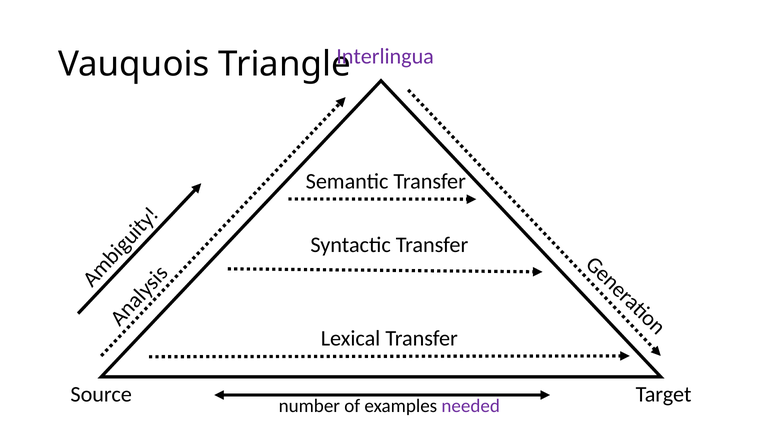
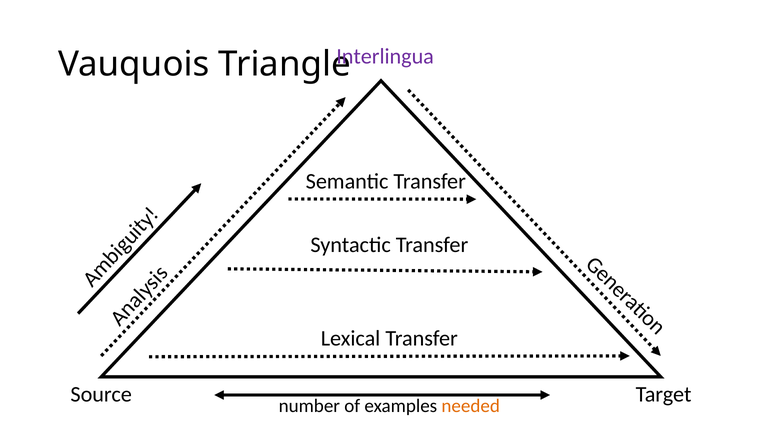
needed colour: purple -> orange (471, 406)
